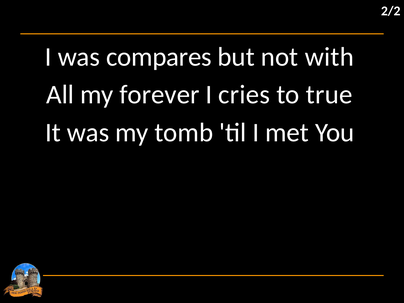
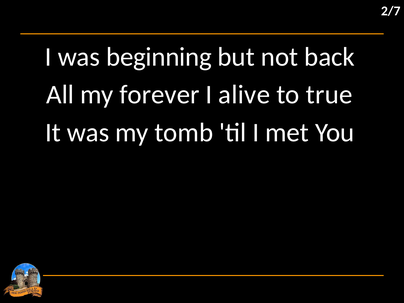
2/2: 2/2 -> 2/7 (391, 11)
compares: compares -> beginning (159, 57)
with: with -> back (329, 57)
cries: cries -> alive (244, 95)
